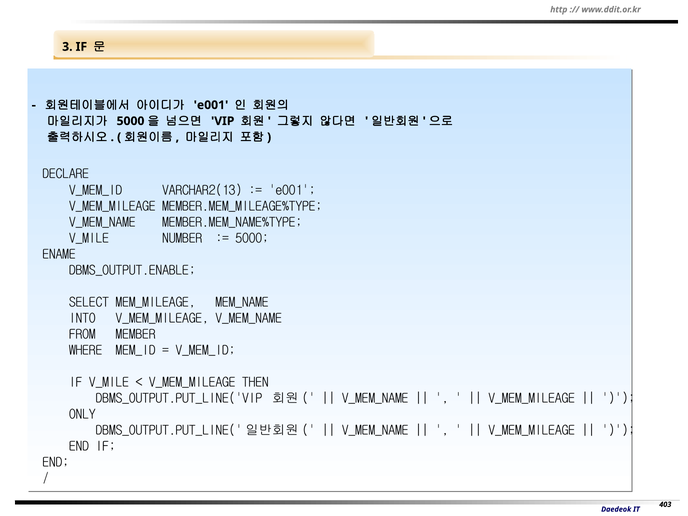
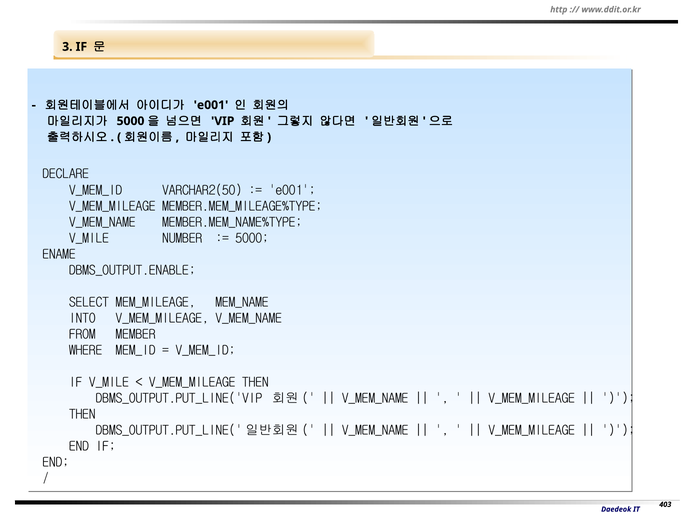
VARCHAR2(13: VARCHAR2(13 -> VARCHAR2(50 (202, 190)
ONLY: ONLY -> THEN (82, 414)
